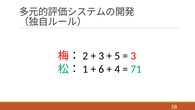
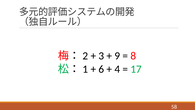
5: 5 -> 9 (117, 56)
3: 3 -> 8 (133, 56)
71: 71 -> 17 (136, 69)
